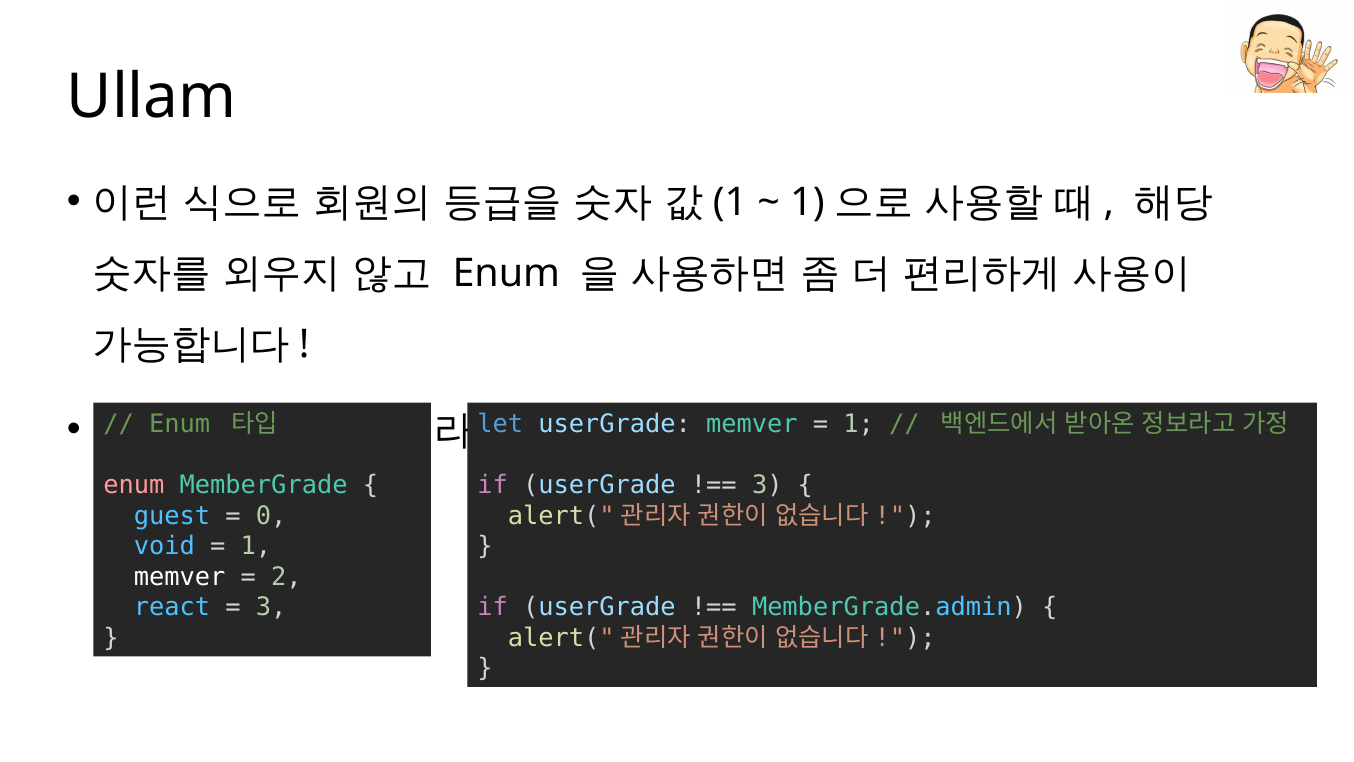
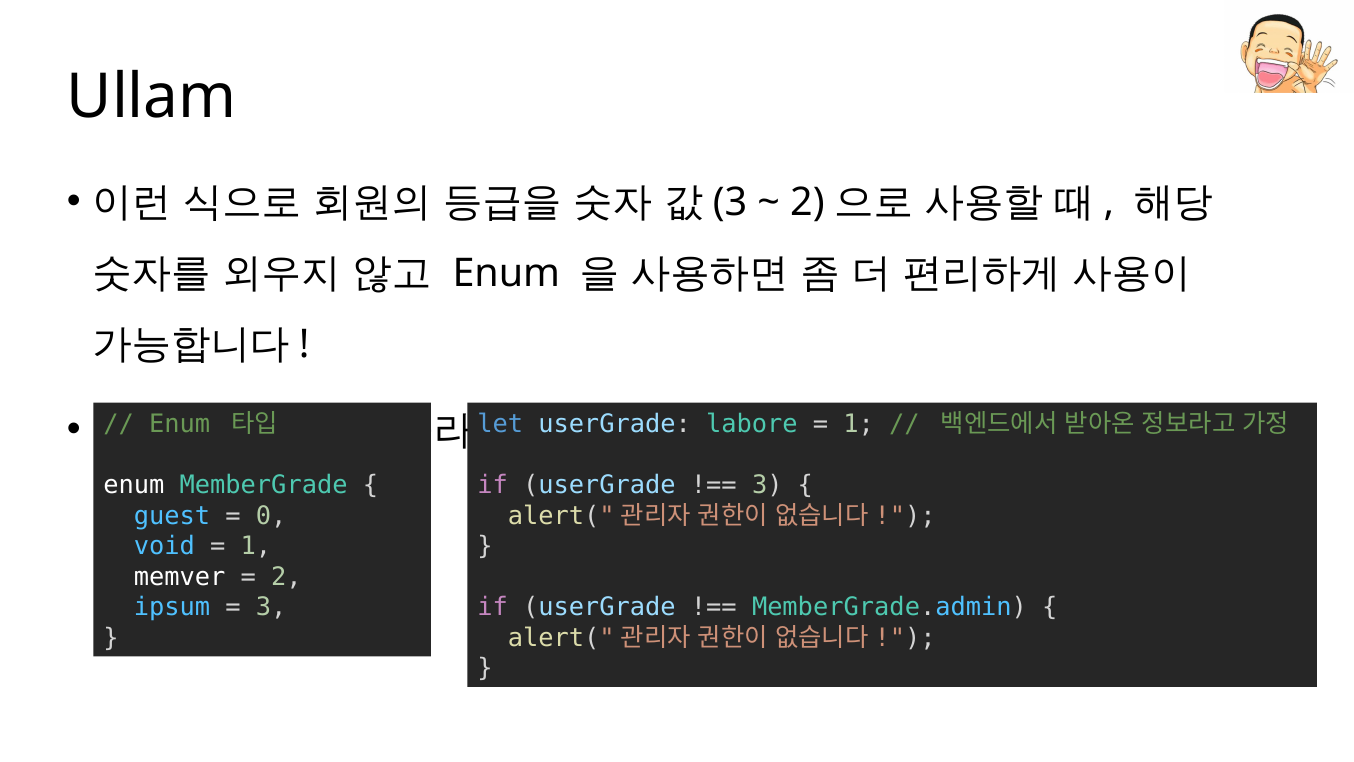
1: 1 -> 3 (730, 202)
1: 1 -> 2 (807, 202)
memver: memver -> labore (752, 424)
enum colour: pink -> white (134, 485)
react: react -> ipsum (172, 607)
